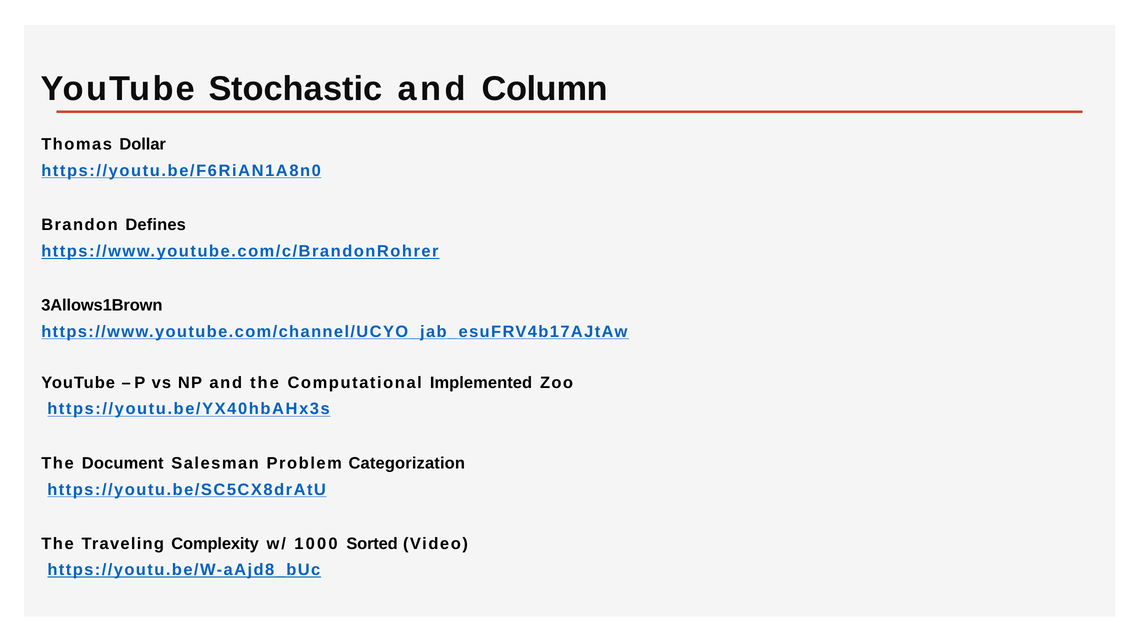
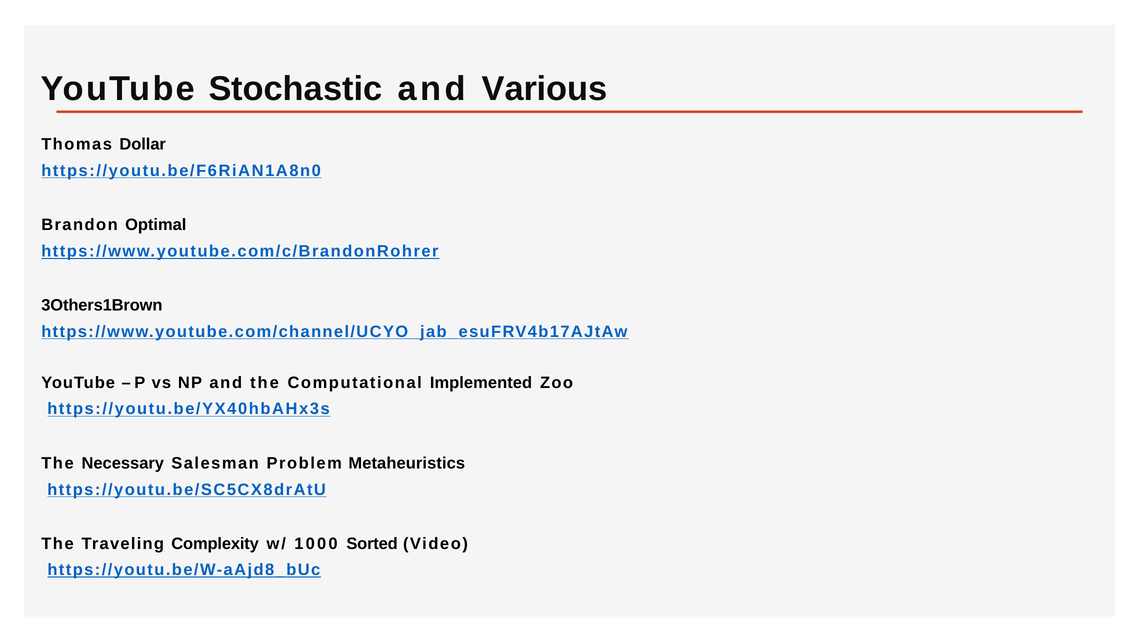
Column: Column -> Various (545, 89)
Defines: Defines -> Optimal (156, 225)
3Allows1Brown: 3Allows1Brown -> 3Others1Brown (102, 305)
Document: Document -> Necessary (123, 463)
Categorization: Categorization -> Metaheuristics (407, 463)
